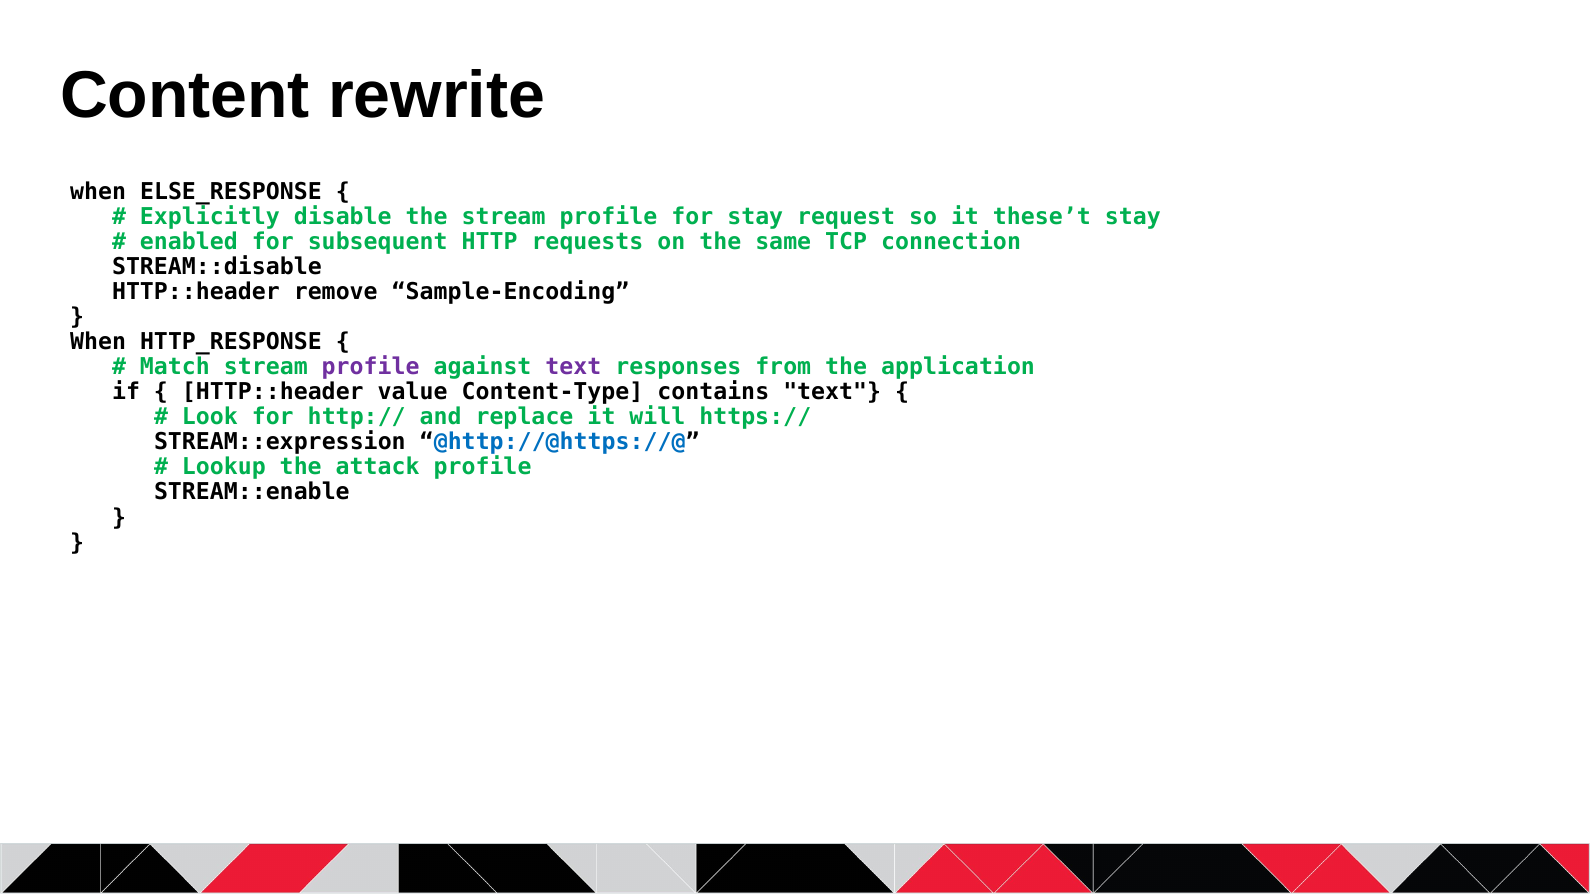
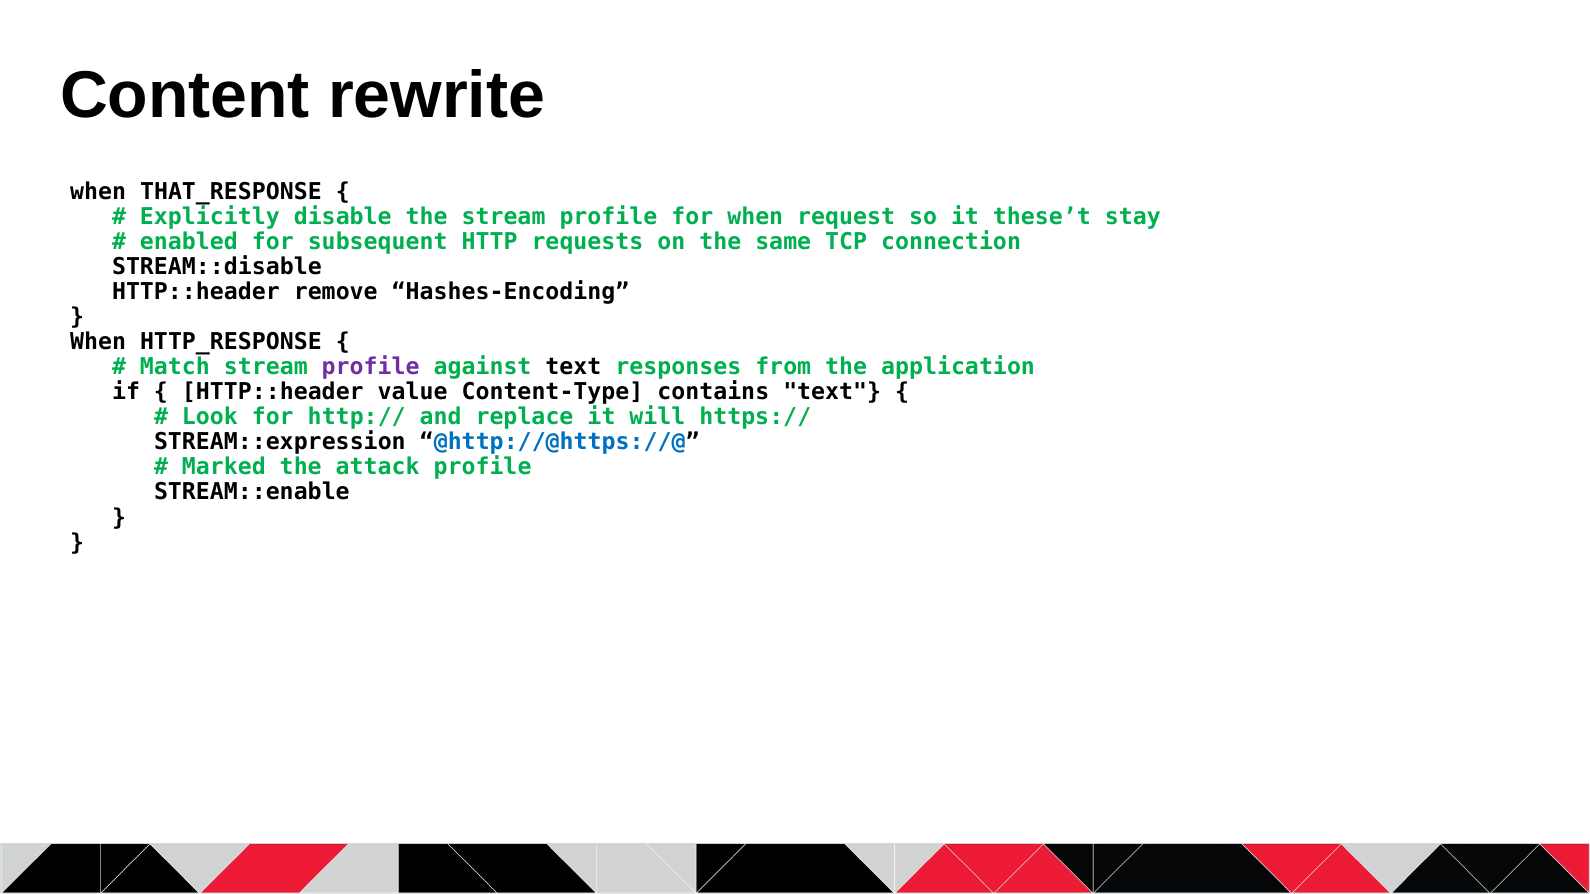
ELSE_RESPONSE: ELSE_RESPONSE -> THAT_RESPONSE (231, 192)
for stay: stay -> when (755, 217)
Sample-Encoding: Sample-Encoding -> Hashes-Encoding (511, 292)
text colour: purple -> black (573, 367)
Lookup: Lookup -> Marked (224, 467)
